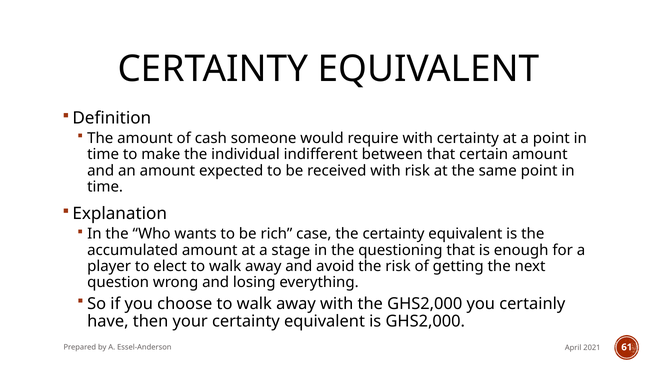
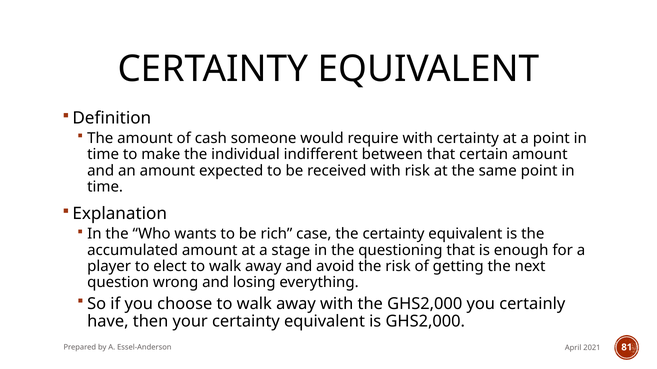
61: 61 -> 81 (627, 348)
